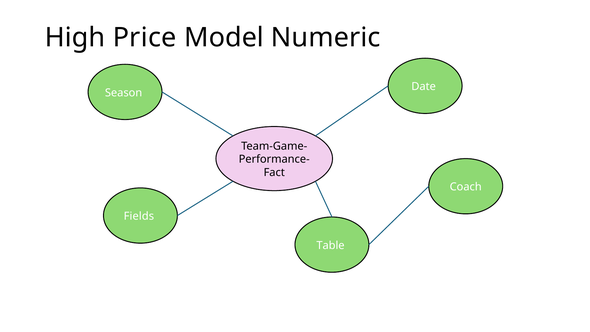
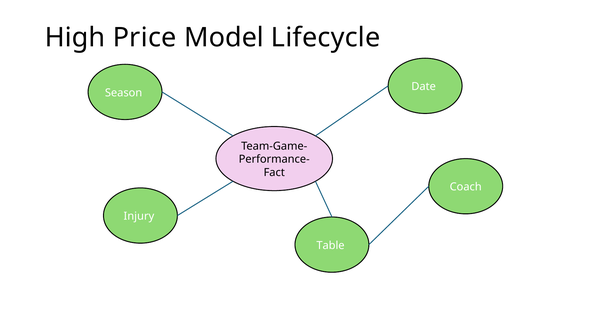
Numeric: Numeric -> Lifecycle (326, 37)
Fields: Fields -> Injury (139, 216)
